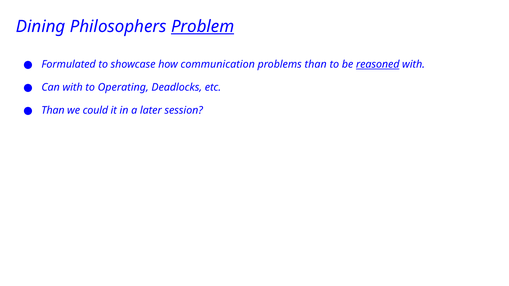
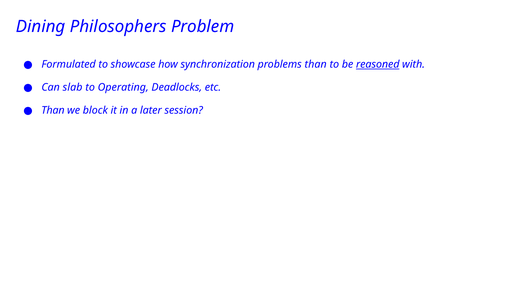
Problem underline: present -> none (203, 27)
communication: communication -> synchronization (218, 64)
Can with: with -> slab (73, 87)
could: could -> block (95, 111)
